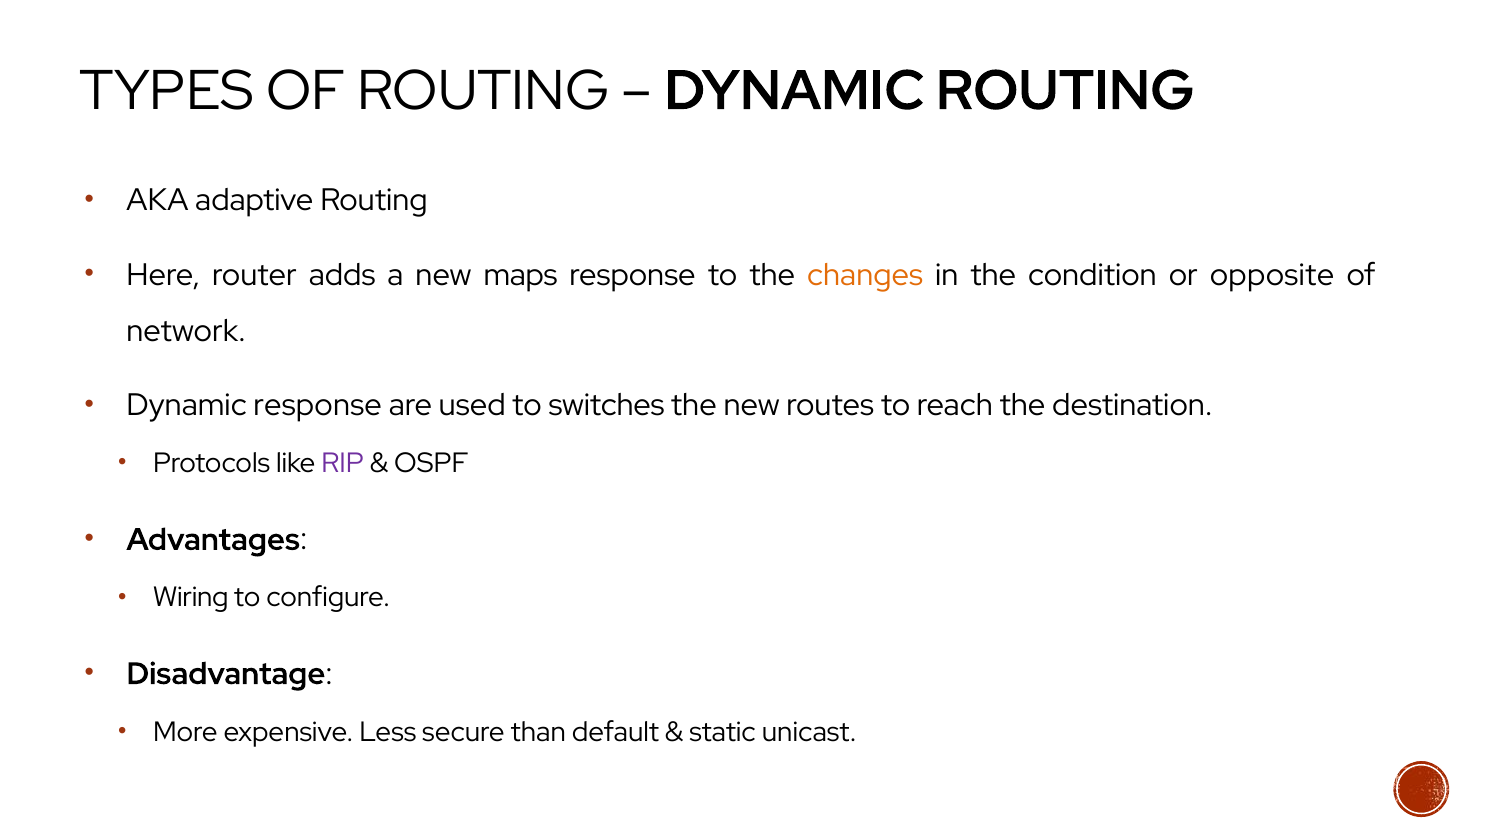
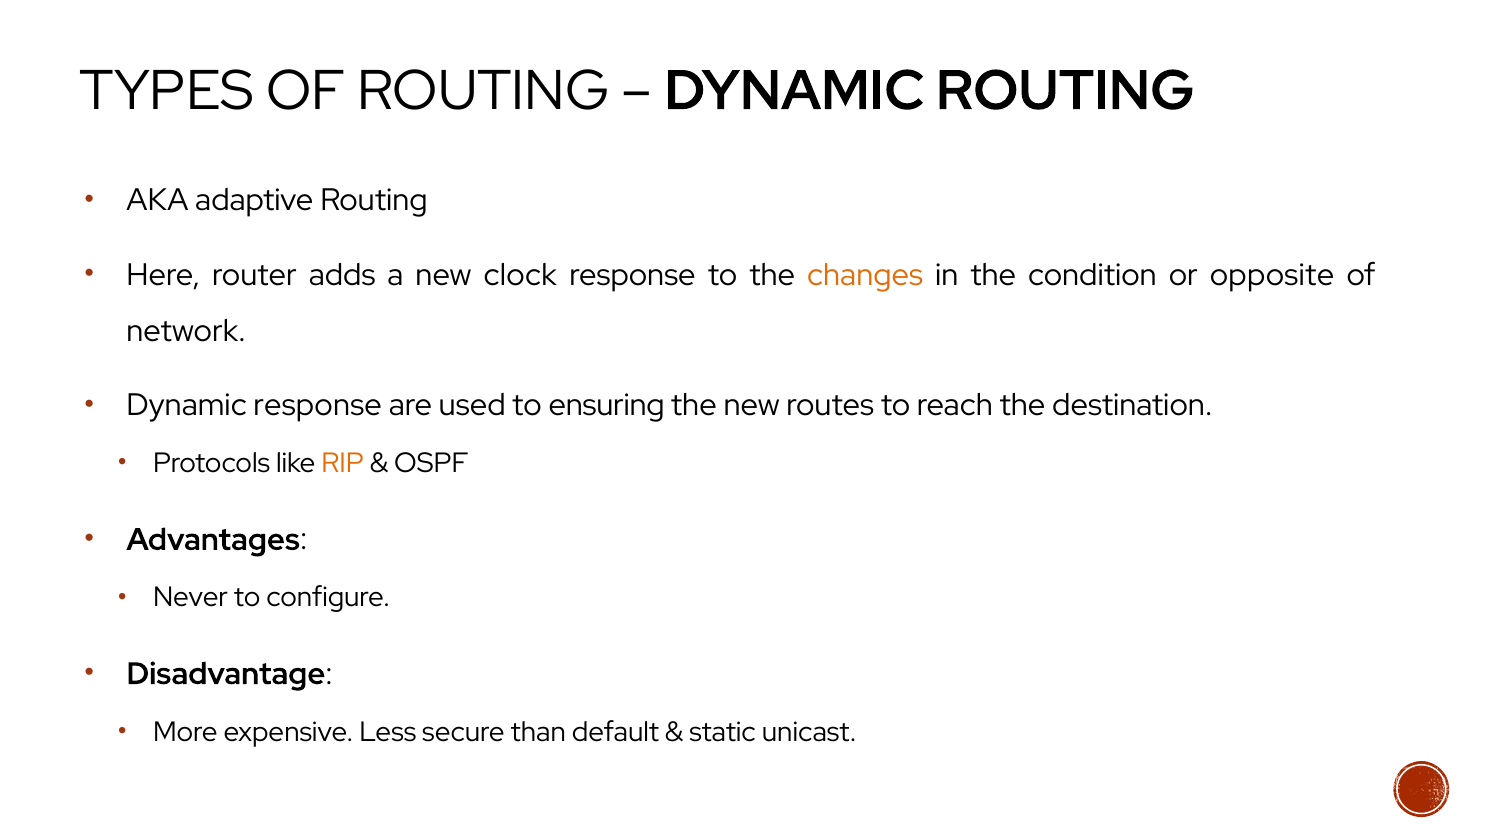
maps: maps -> clock (520, 275)
switches: switches -> ensuring (607, 406)
RIP colour: purple -> orange (343, 464)
Wiring: Wiring -> Never (191, 598)
